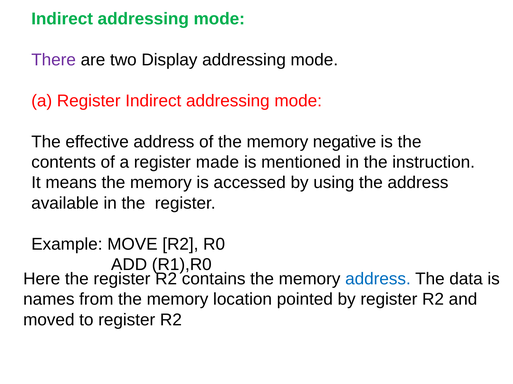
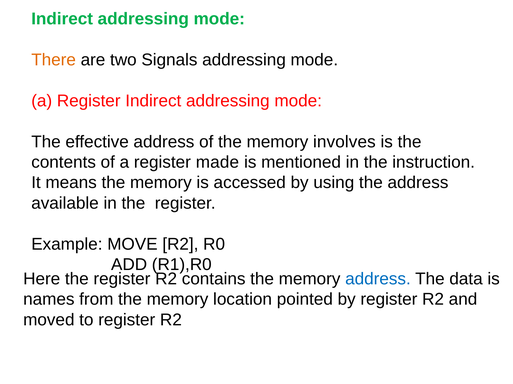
There colour: purple -> orange (54, 60)
Display: Display -> Signals (169, 60)
negative: negative -> involves (344, 142)
